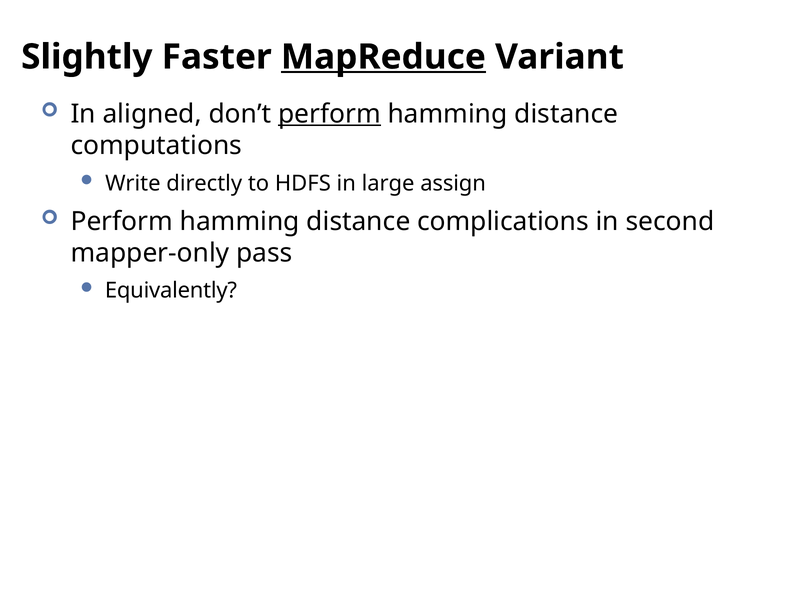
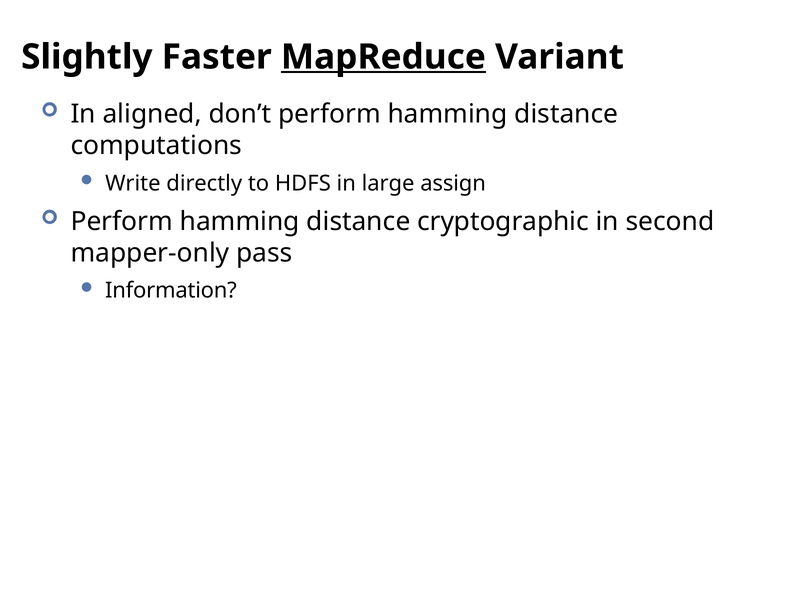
perform underline: present -> none (330, 114)
complications: complications -> cryptographic (503, 221)
Equivalently: Equivalently -> Information (171, 291)
